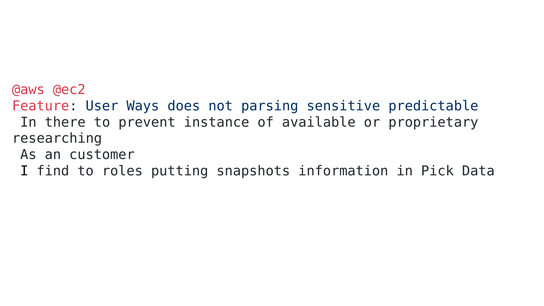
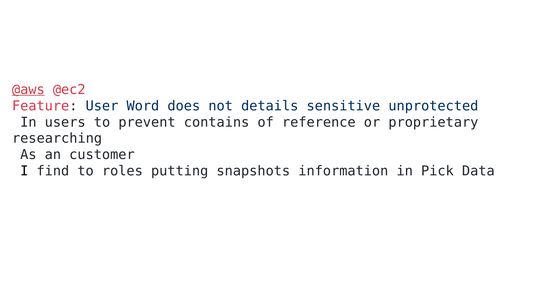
@aws underline: none -> present (28, 90)
Ways: Ways -> Word (143, 106)
parsing: parsing -> details (270, 106)
predictable: predictable -> unprotected (433, 106)
there: there -> users (65, 122)
instance: instance -> contains (217, 122)
available: available -> reference (319, 122)
